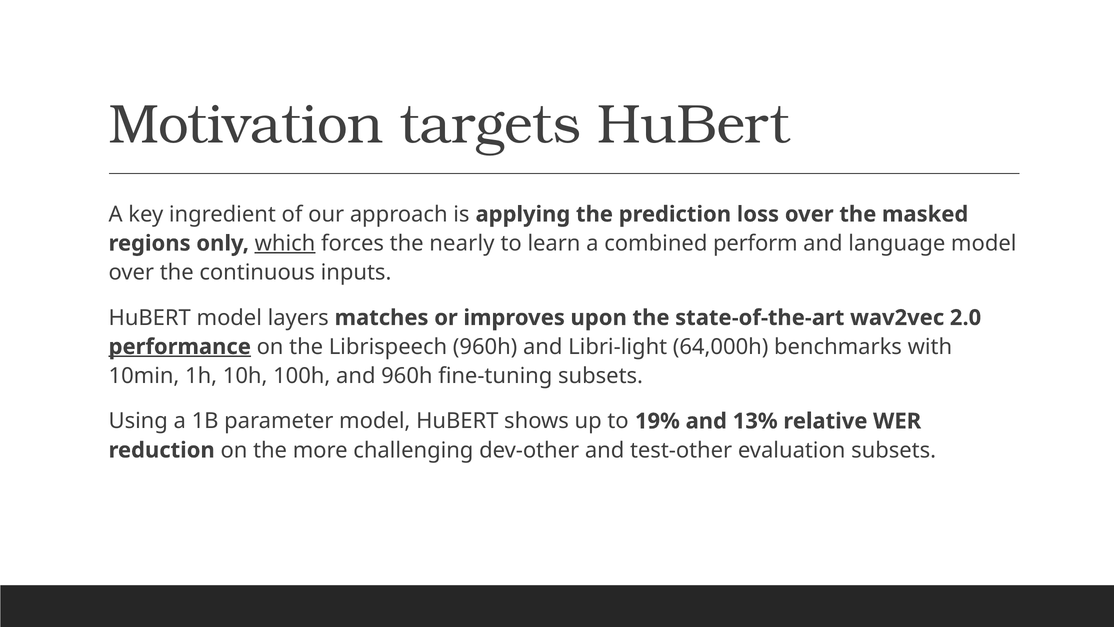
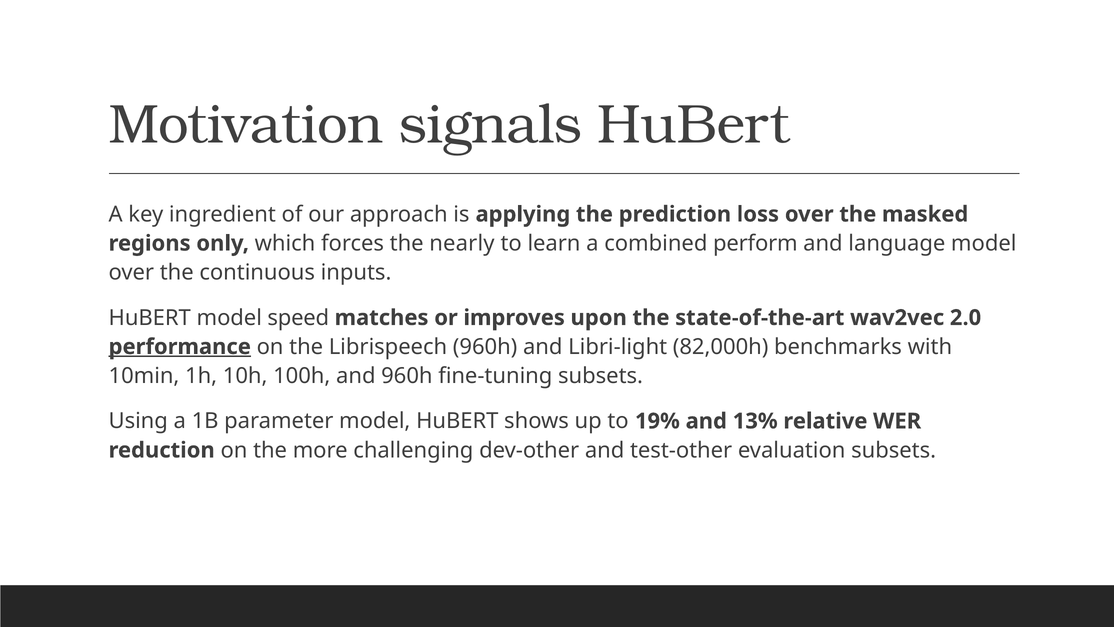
targets: targets -> signals (491, 125)
which underline: present -> none (285, 243)
layers: layers -> speed (298, 318)
64,000h: 64,000h -> 82,000h (721, 347)
